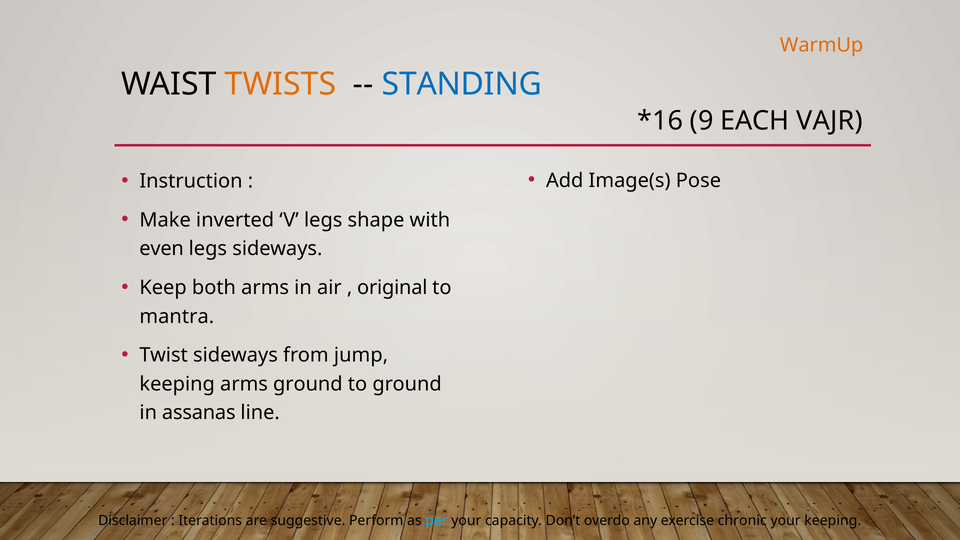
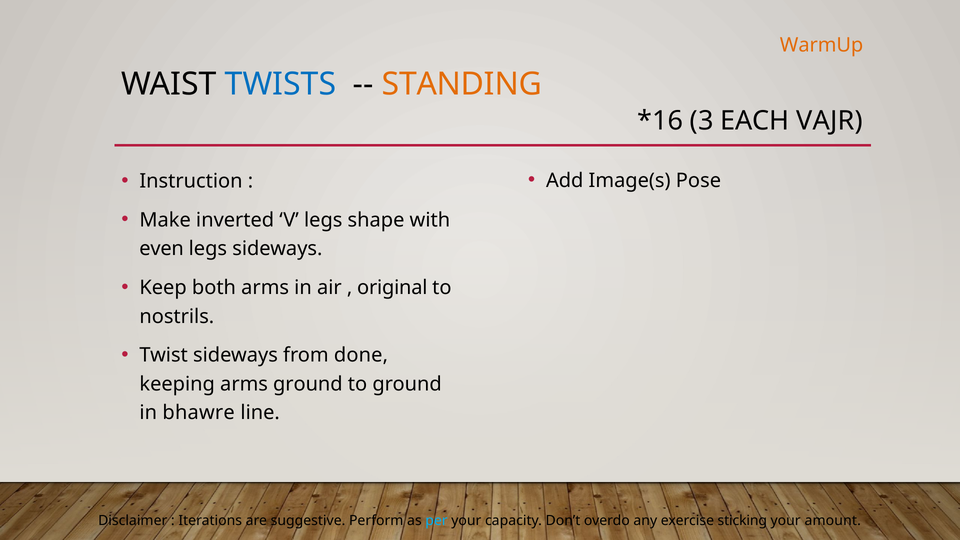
TWISTS colour: orange -> blue (281, 84)
STANDING colour: blue -> orange (462, 84)
9: 9 -> 3 (702, 121)
mantra: mantra -> nostrils (177, 316)
jump: jump -> done (361, 355)
assanas: assanas -> bhawre (199, 413)
chronic: chronic -> sticking (742, 521)
your keeping: keeping -> amount (833, 521)
